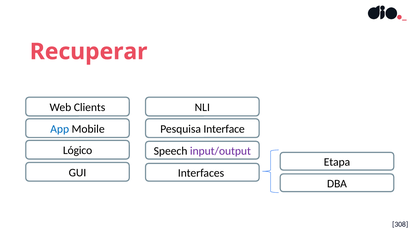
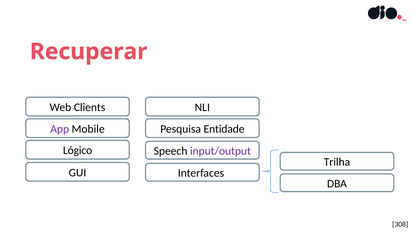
App colour: blue -> purple (60, 129)
Interface: Interface -> Entidade (224, 129)
Etapa: Etapa -> Trilha (337, 162)
